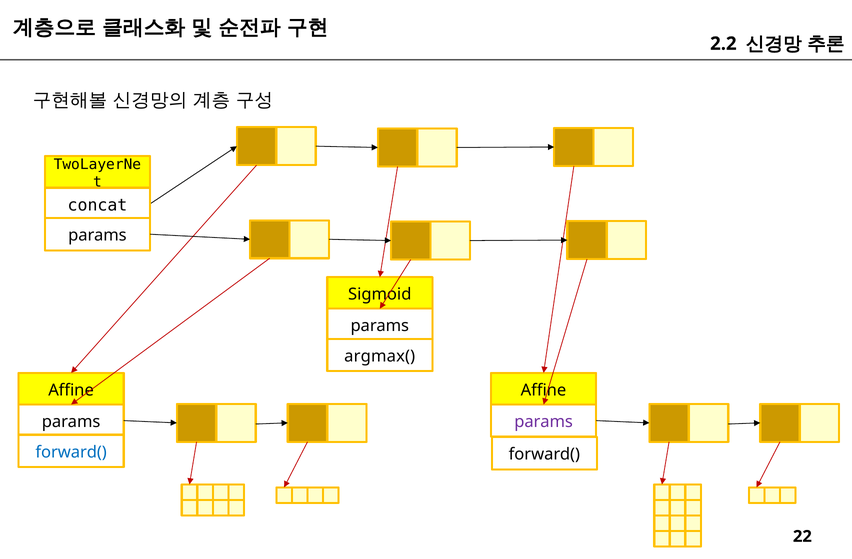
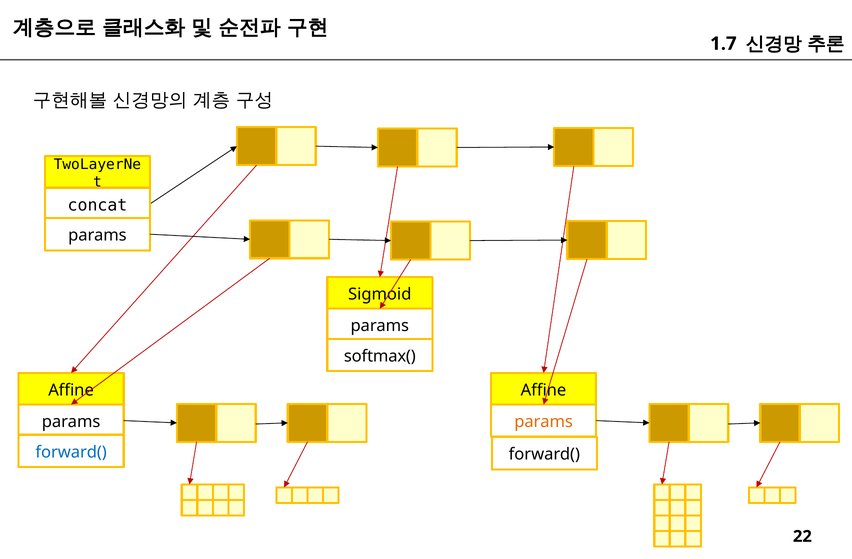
2.2: 2.2 -> 1.7 (723, 44)
argmax(: argmax( -> softmax( (380, 357)
params colour: purple -> orange (544, 422)
